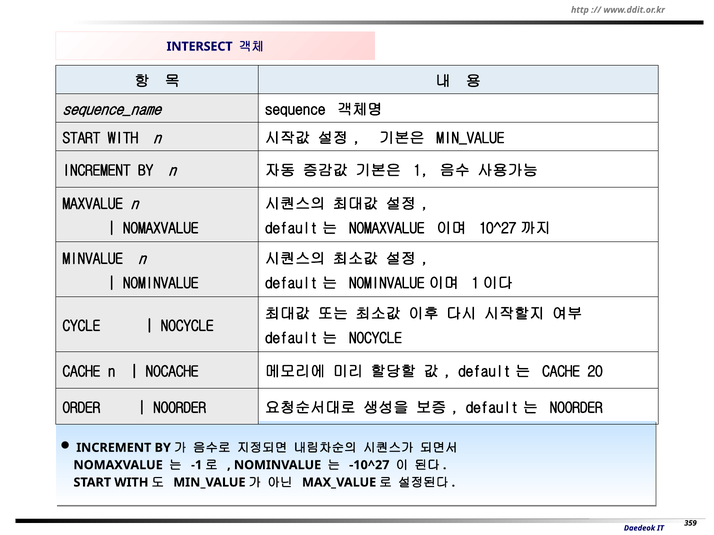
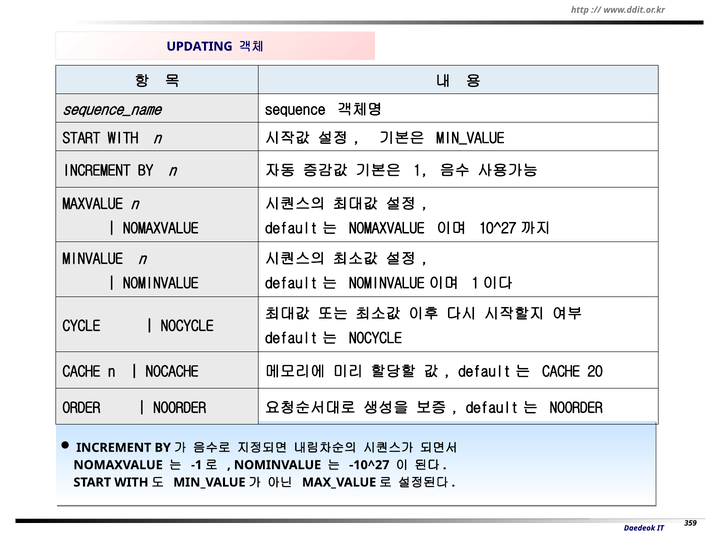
INTERSECT: INTERSECT -> UPDATING (200, 47)
